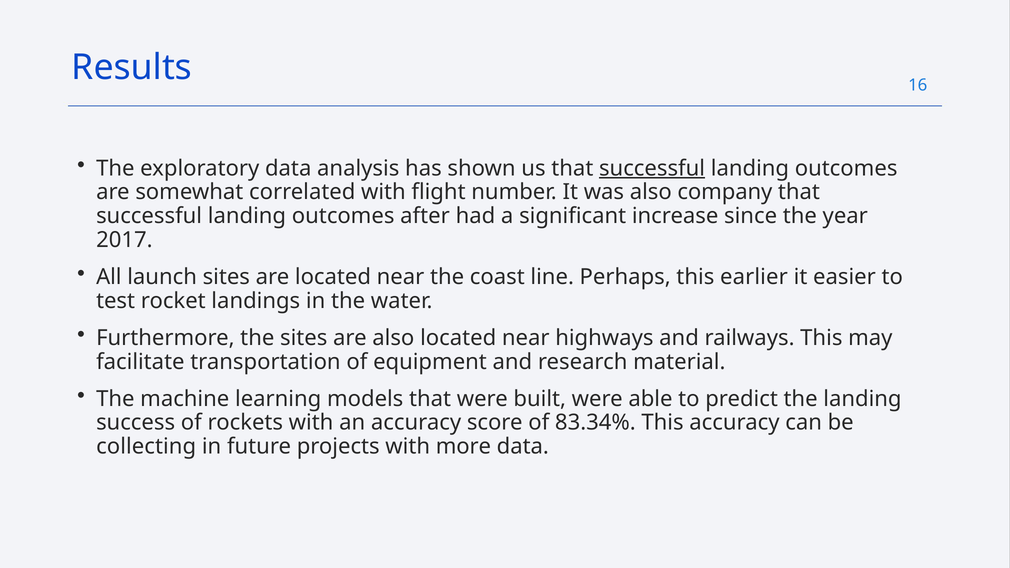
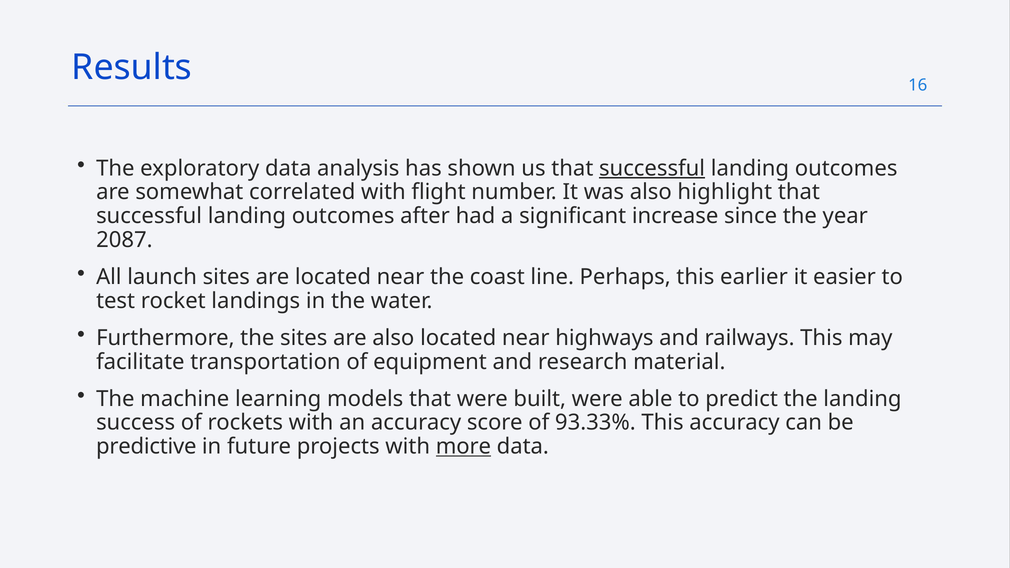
company: company -> highlight (725, 192)
2017: 2017 -> 2087 (124, 240)
83.34%: 83.34% -> 93.33% (595, 423)
collecting: collecting -> predictive (146, 447)
more underline: none -> present (463, 447)
